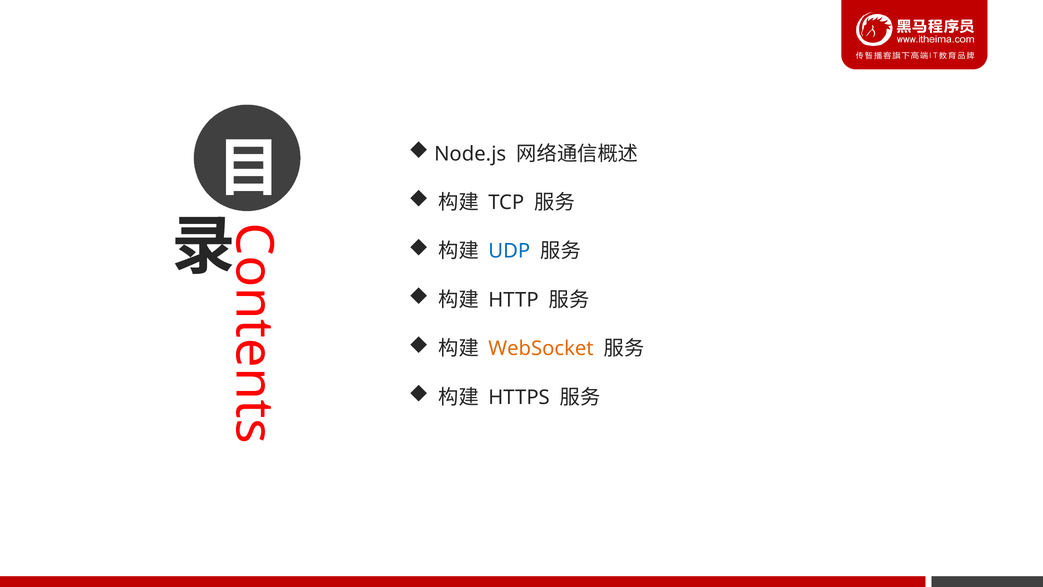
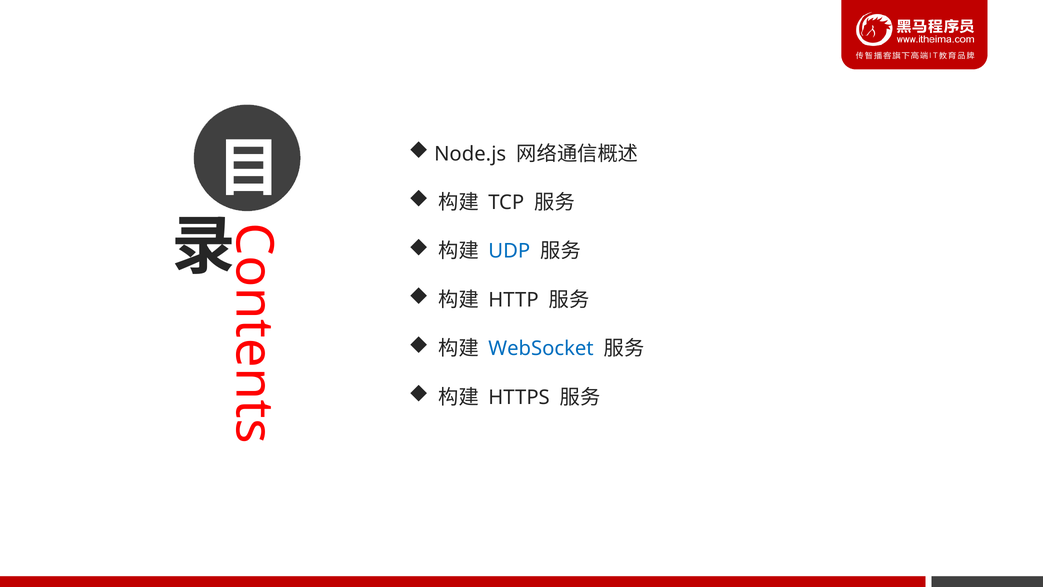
WebSocket colour: orange -> blue (541, 349)
